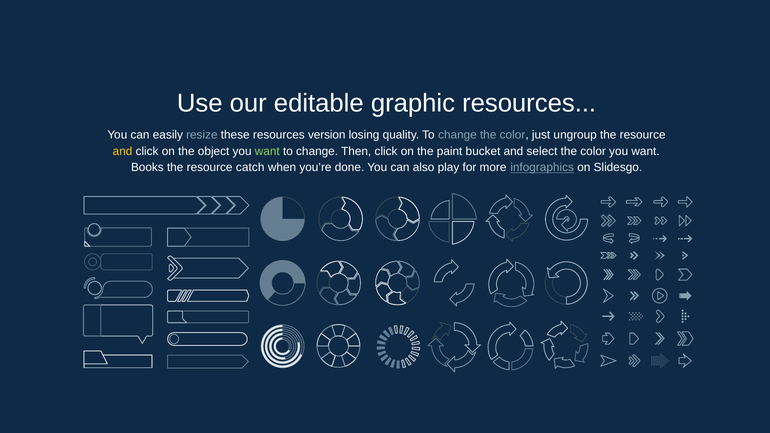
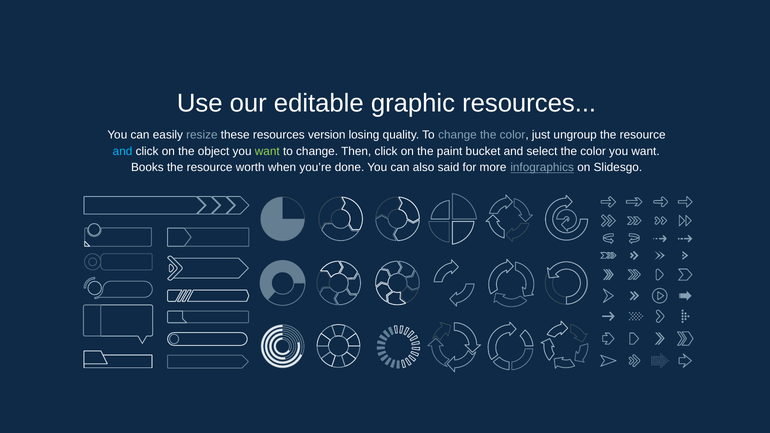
and colour: yellow -> light blue (123, 151)
catch: catch -> worth (250, 168)
play: play -> said (448, 168)
